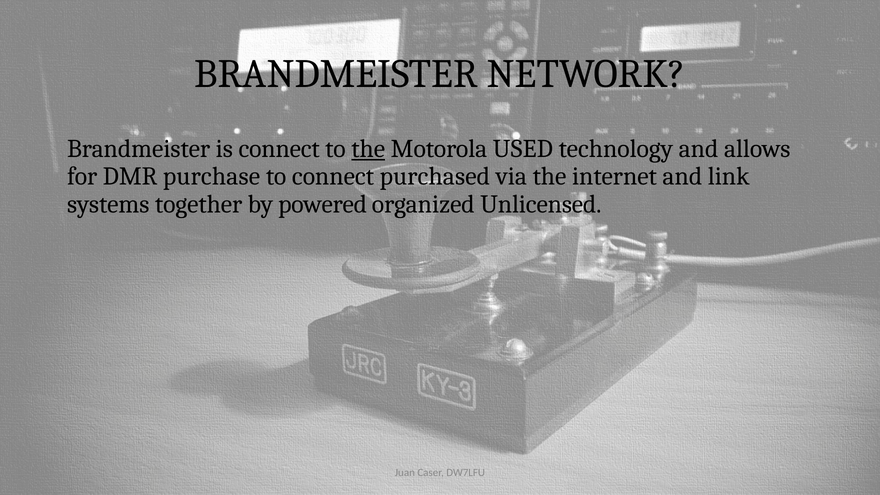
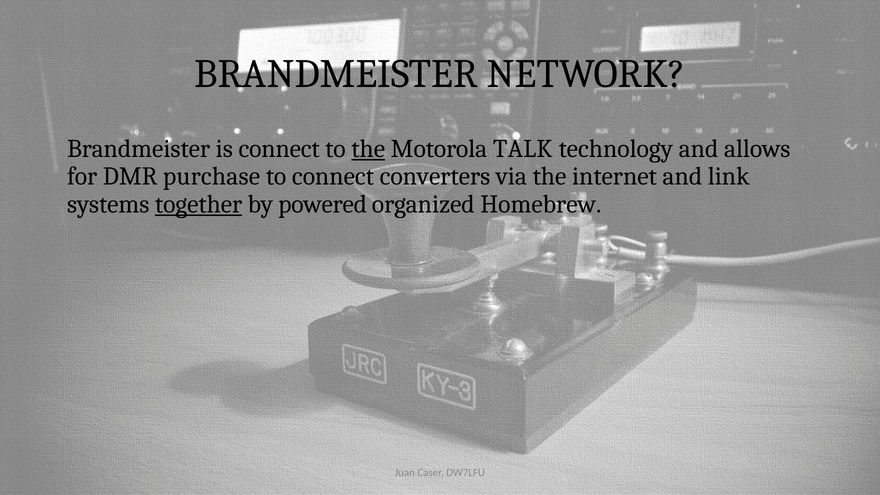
USED: USED -> TALK (523, 149)
purchased: purchased -> converters (435, 176)
together underline: none -> present (199, 204)
Unlicensed: Unlicensed -> Homebrew (541, 204)
